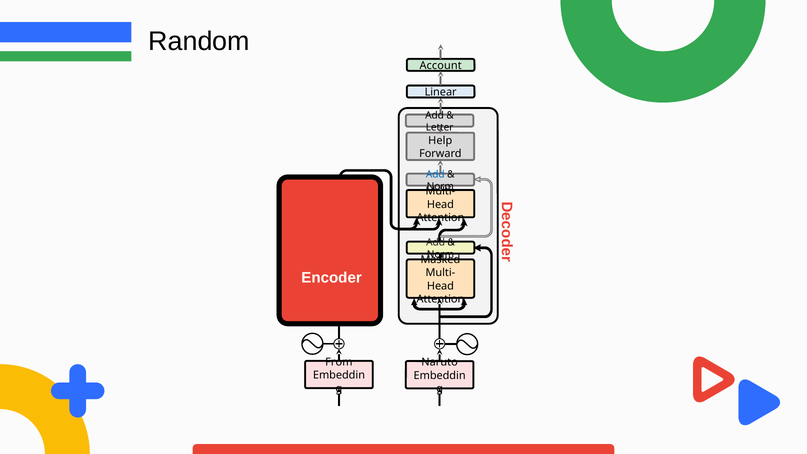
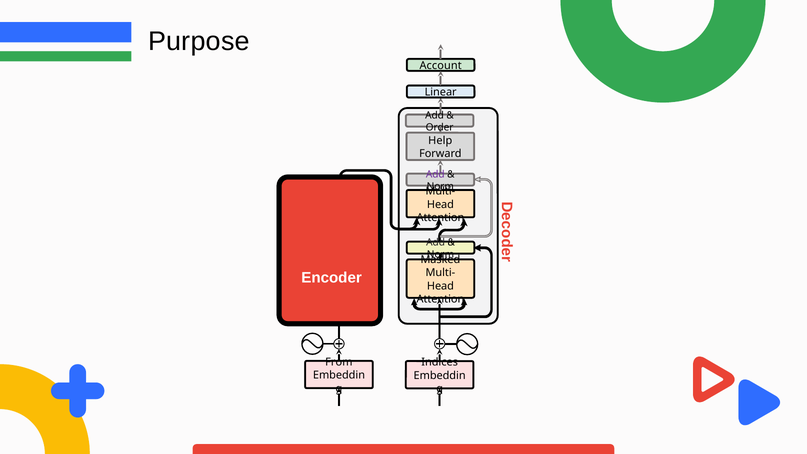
Random: Random -> Purpose (199, 41)
Letter: Letter -> Order (440, 127)
Add colour: blue -> purple (435, 174)
Naruto: Naruto -> Indices (440, 362)
